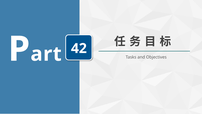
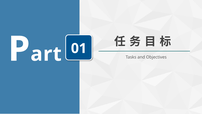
42: 42 -> 01 (79, 48)
